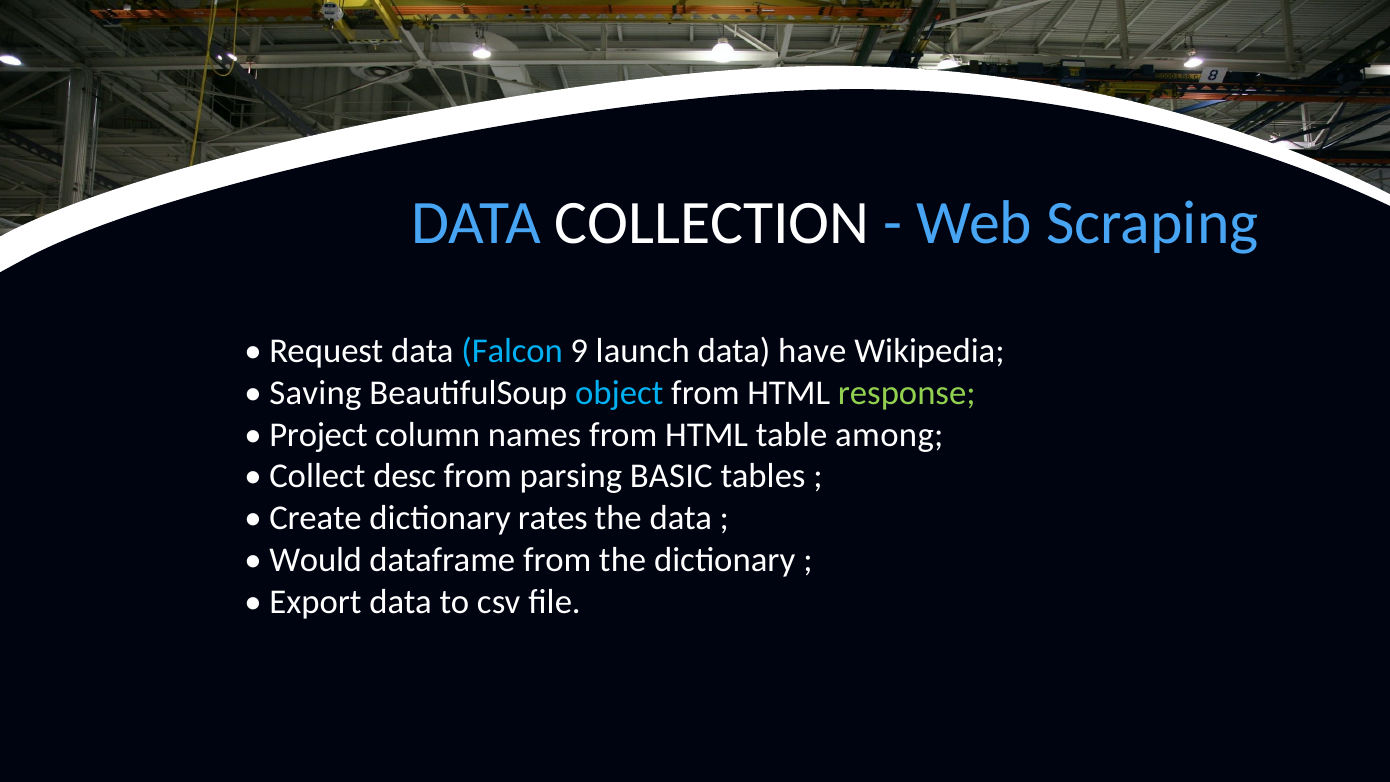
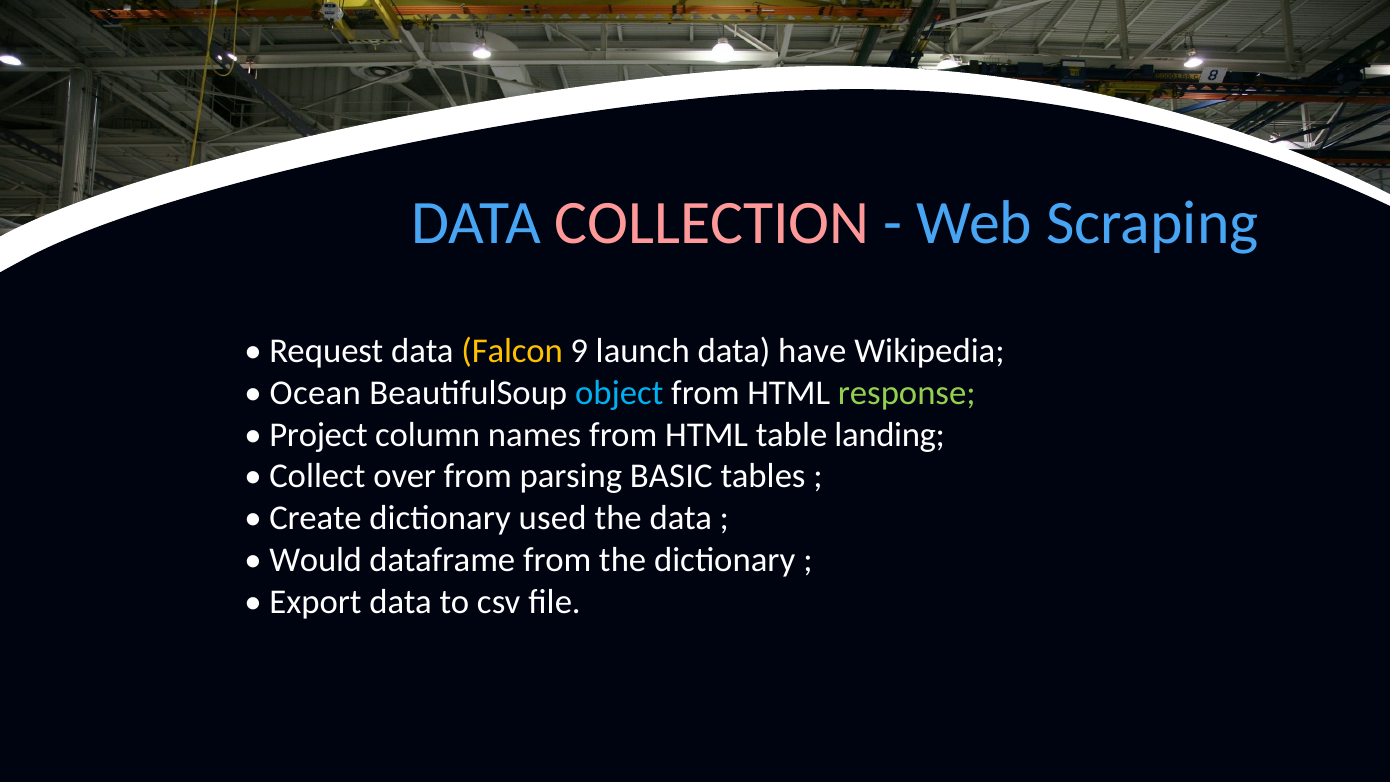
COLLECTION colour: white -> pink (712, 223)
Falcon colour: light blue -> yellow (512, 351)
Saving: Saving -> Ocean (315, 393)
among: among -> landing (890, 435)
desc: desc -> over (405, 476)
rates: rates -> used (553, 518)
